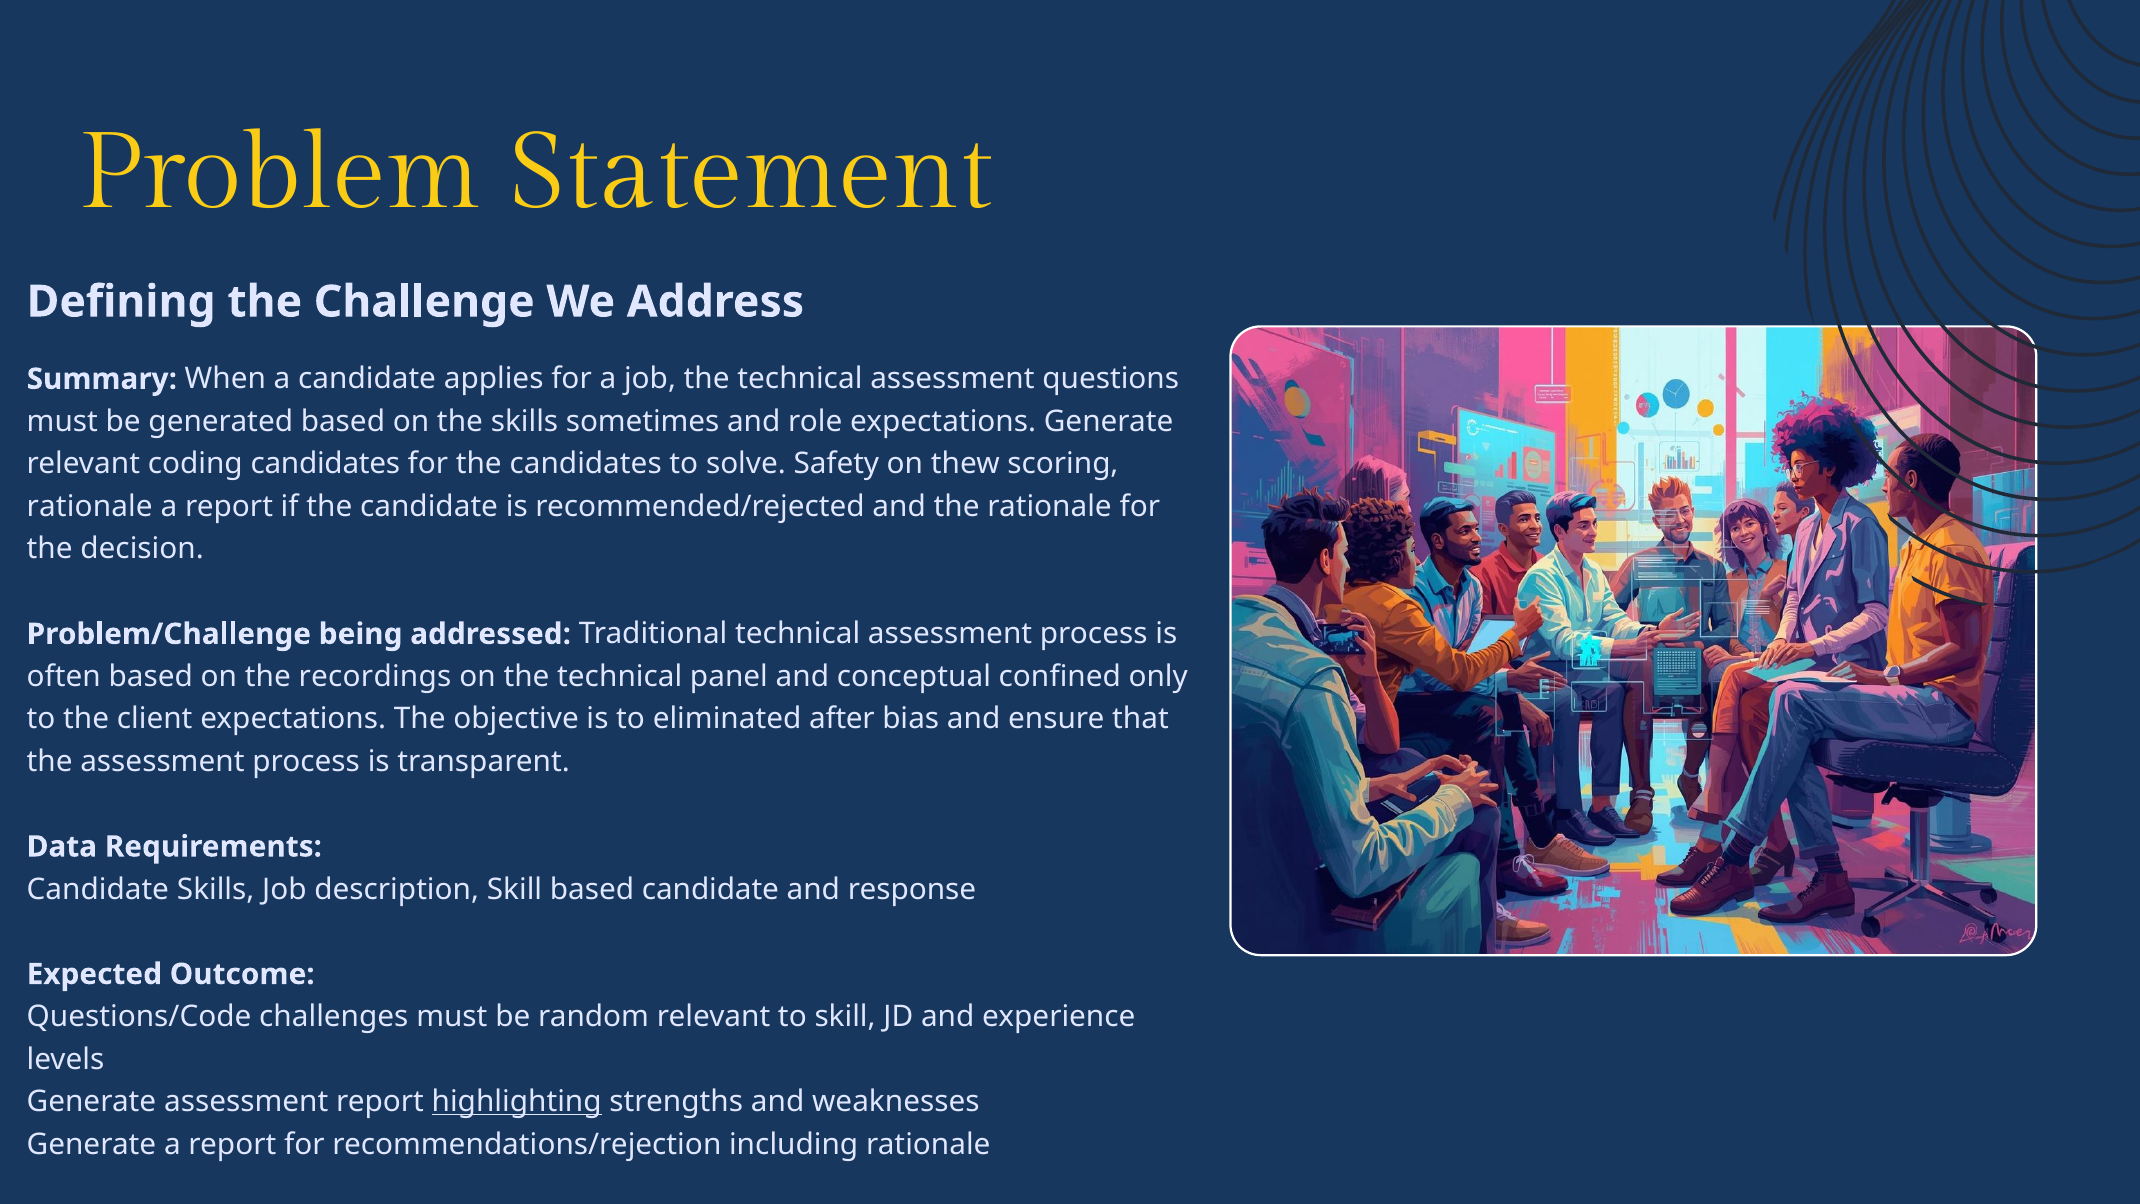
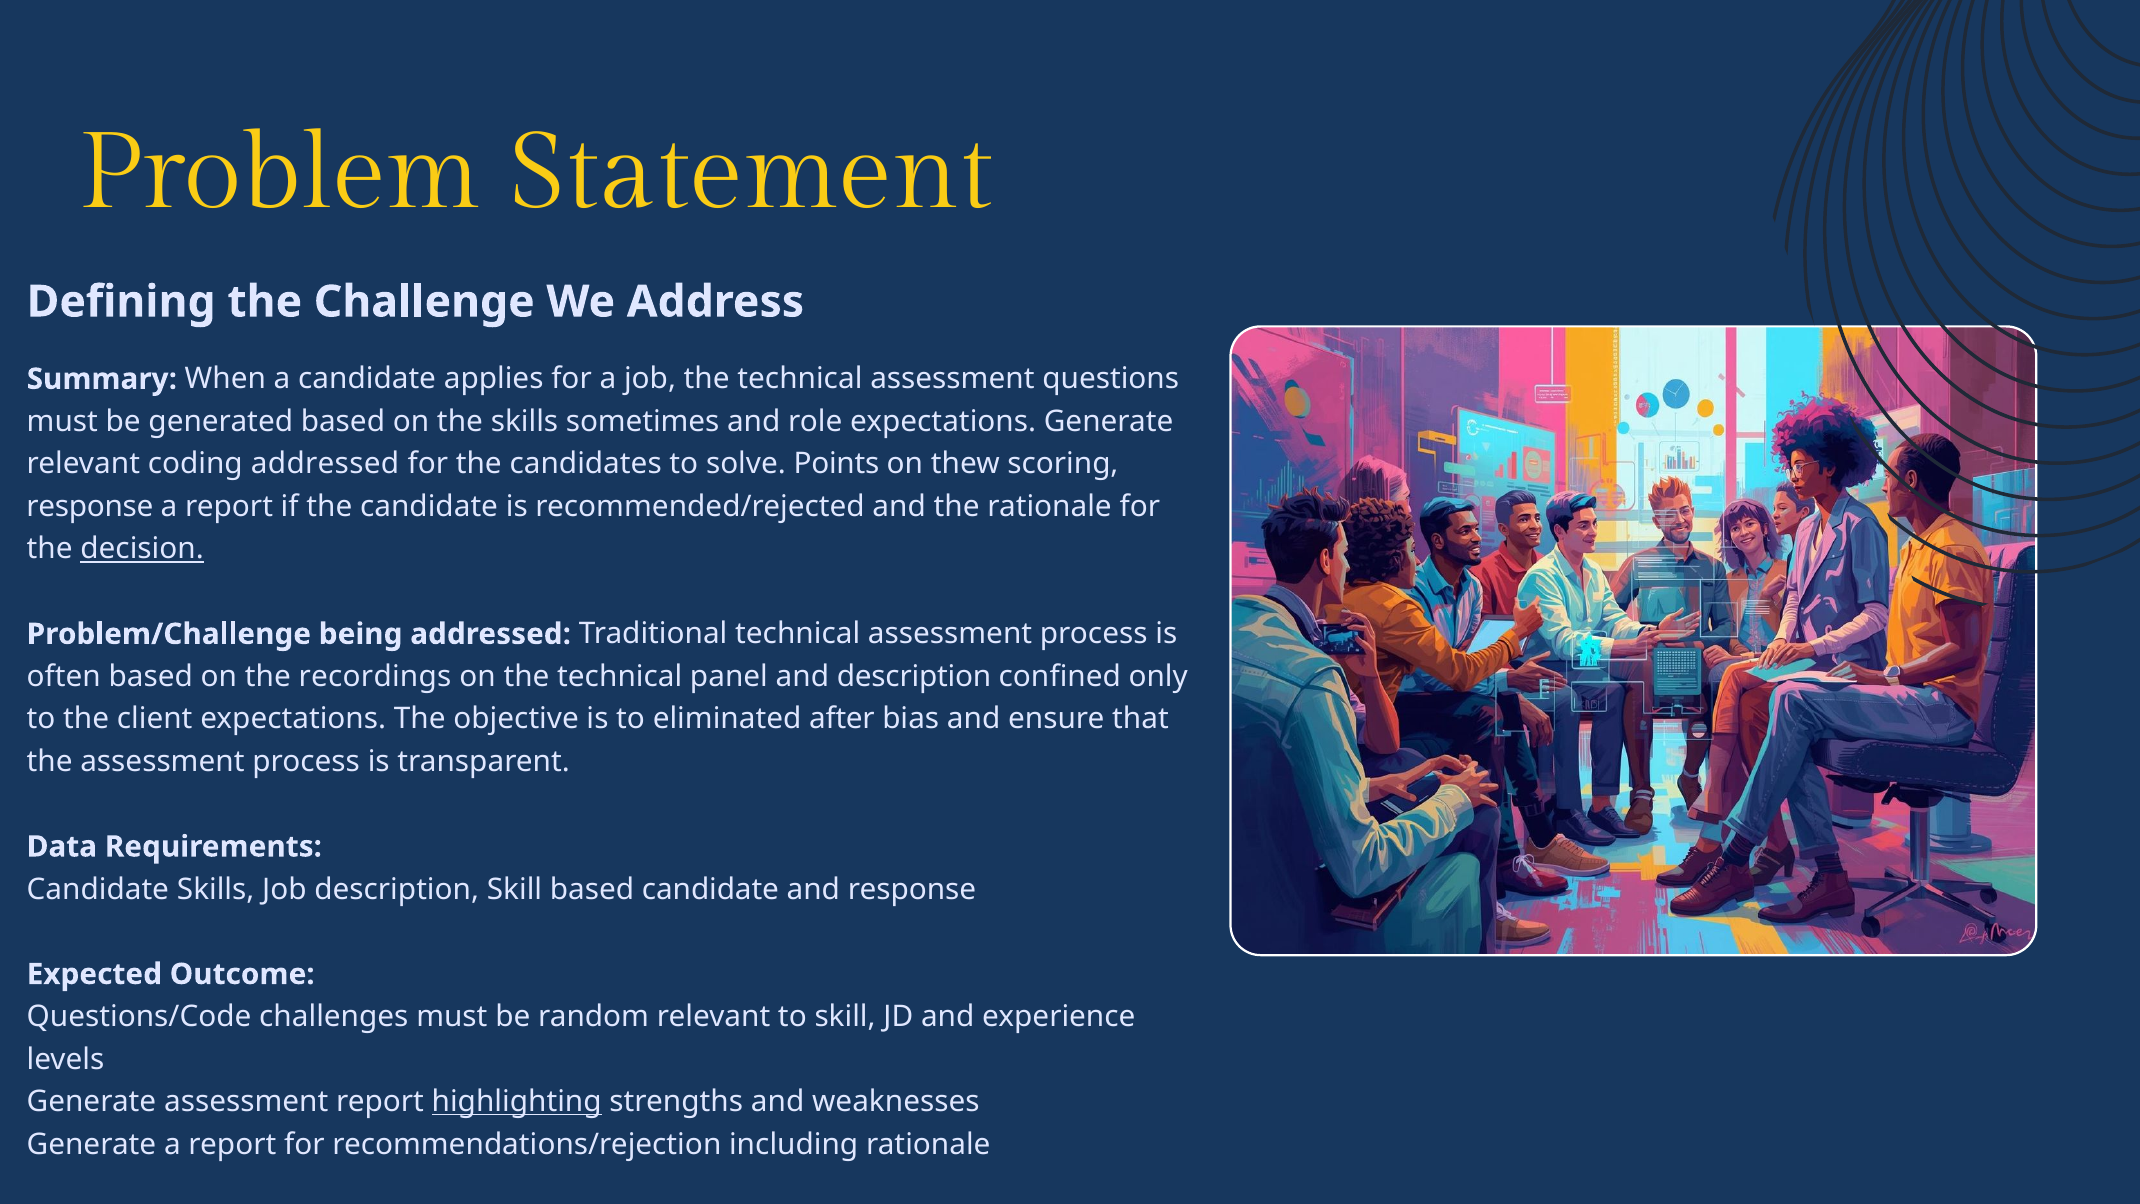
coding candidates: candidates -> addressed (325, 464)
Safety: Safety -> Points (836, 464)
rationale: rationale -> response (90, 506)
decision underline: none -> present (142, 549)
and conceptual: conceptual -> description (914, 677)
